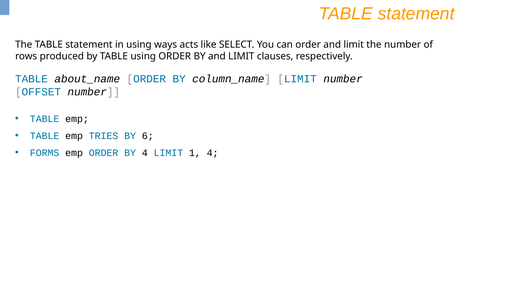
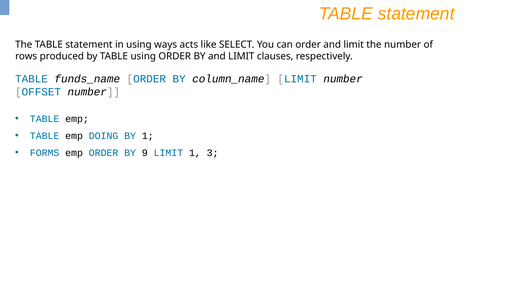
about_name: about_name -> funds_name (87, 79)
TRIES: TRIES -> DOING (104, 136)
BY 6: 6 -> 1 (148, 136)
BY 4: 4 -> 9 (145, 153)
1 4: 4 -> 3 (213, 153)
